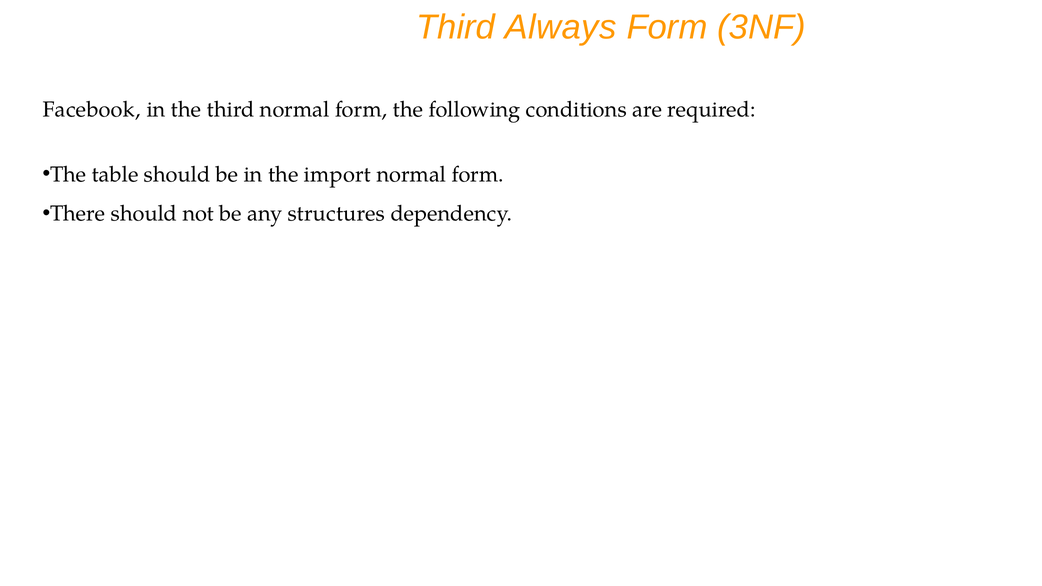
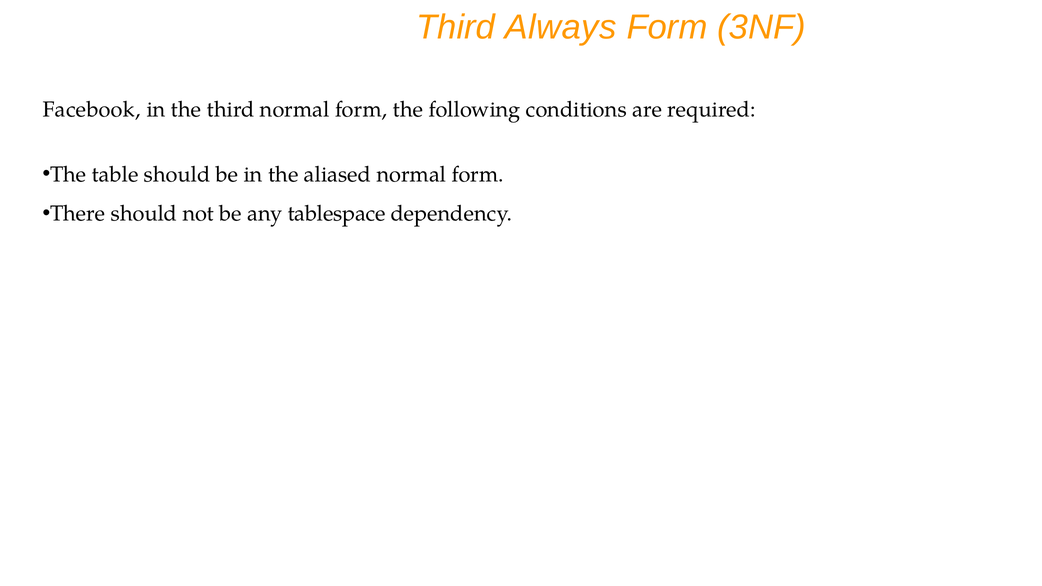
import: import -> aliased (338, 175)
structures: structures -> tablespace (337, 214)
